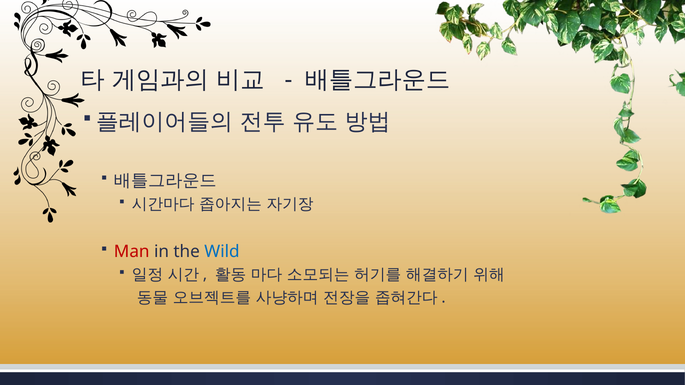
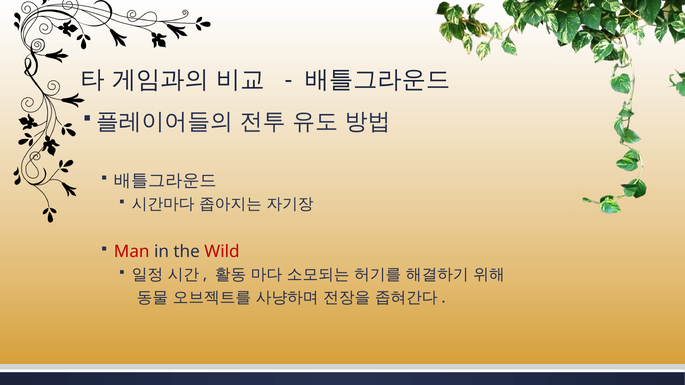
Wild colour: blue -> red (222, 252)
